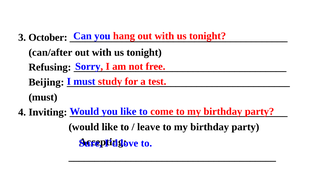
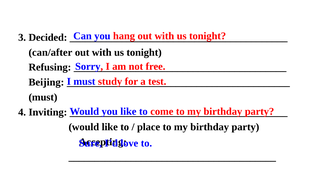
October: October -> Decided (48, 37)
leave: leave -> place (149, 127)
